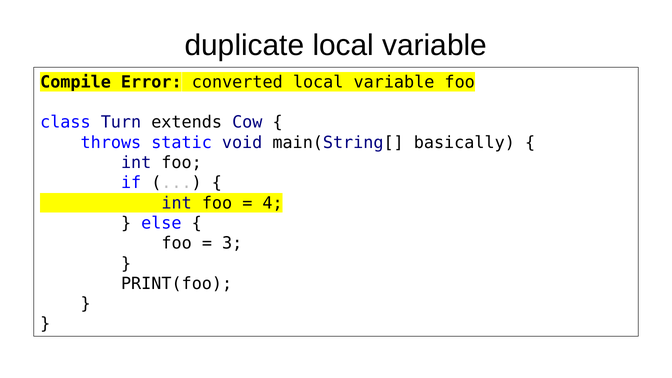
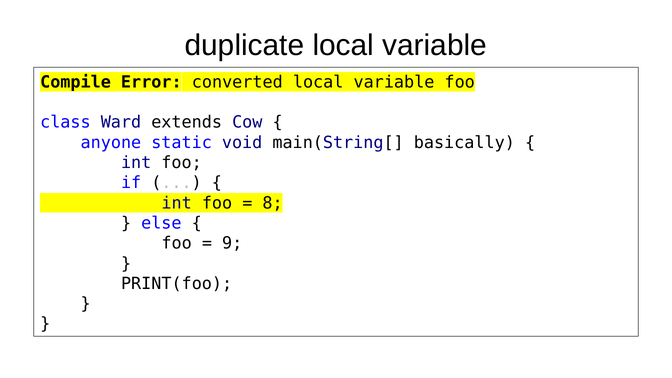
Turn: Turn -> Ward (121, 122)
throws: throws -> anyone (111, 143)
4: 4 -> 8 (273, 203)
3: 3 -> 9 (232, 243)
